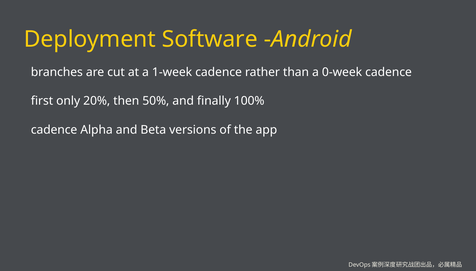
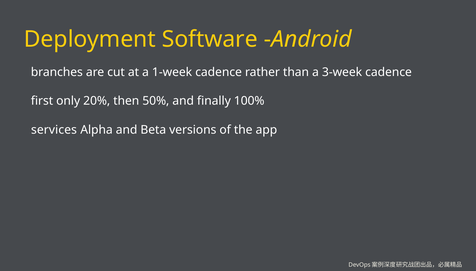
0-week: 0-week -> 3-week (342, 72)
cadence: cadence -> services (54, 130)
